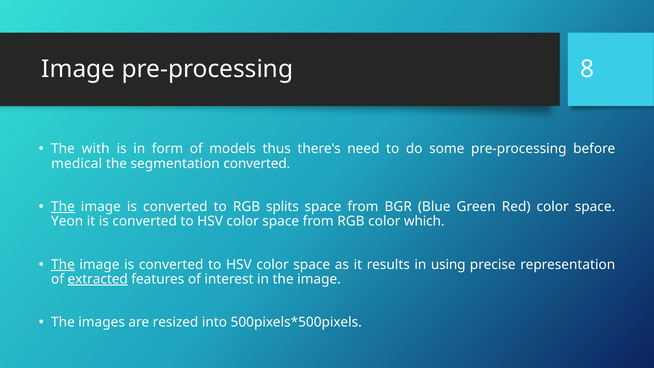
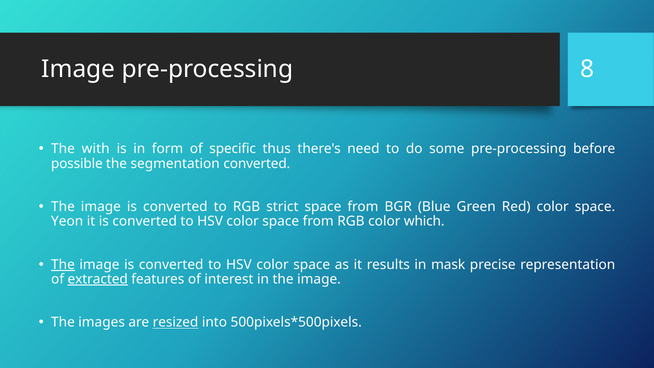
models: models -> specific (233, 149)
medical: medical -> possible (77, 164)
The underline: present -> none (63, 207)
splits: splits -> strict (282, 207)
using: using -> mask (448, 264)
resized underline: none -> present (176, 322)
